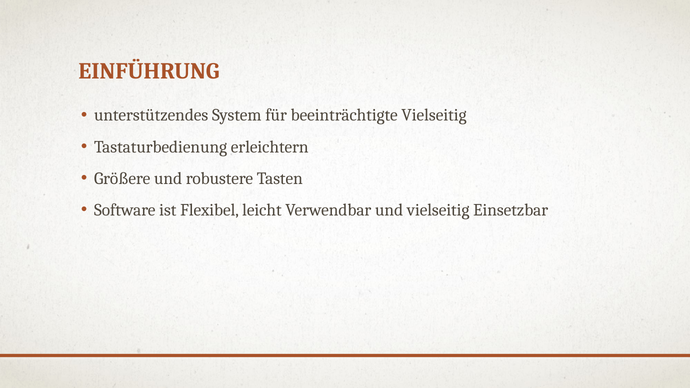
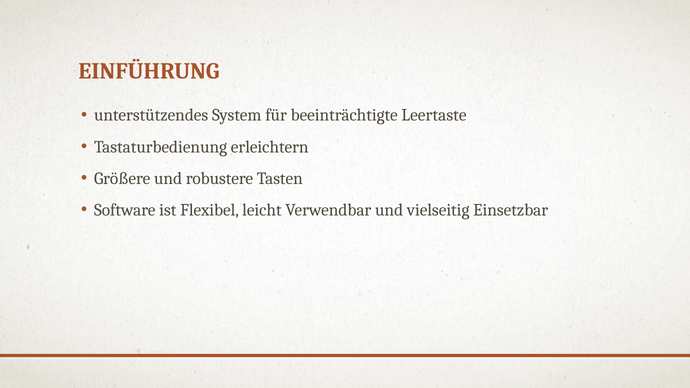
beeinträchtigte Vielseitig: Vielseitig -> Leertaste (434, 115)
